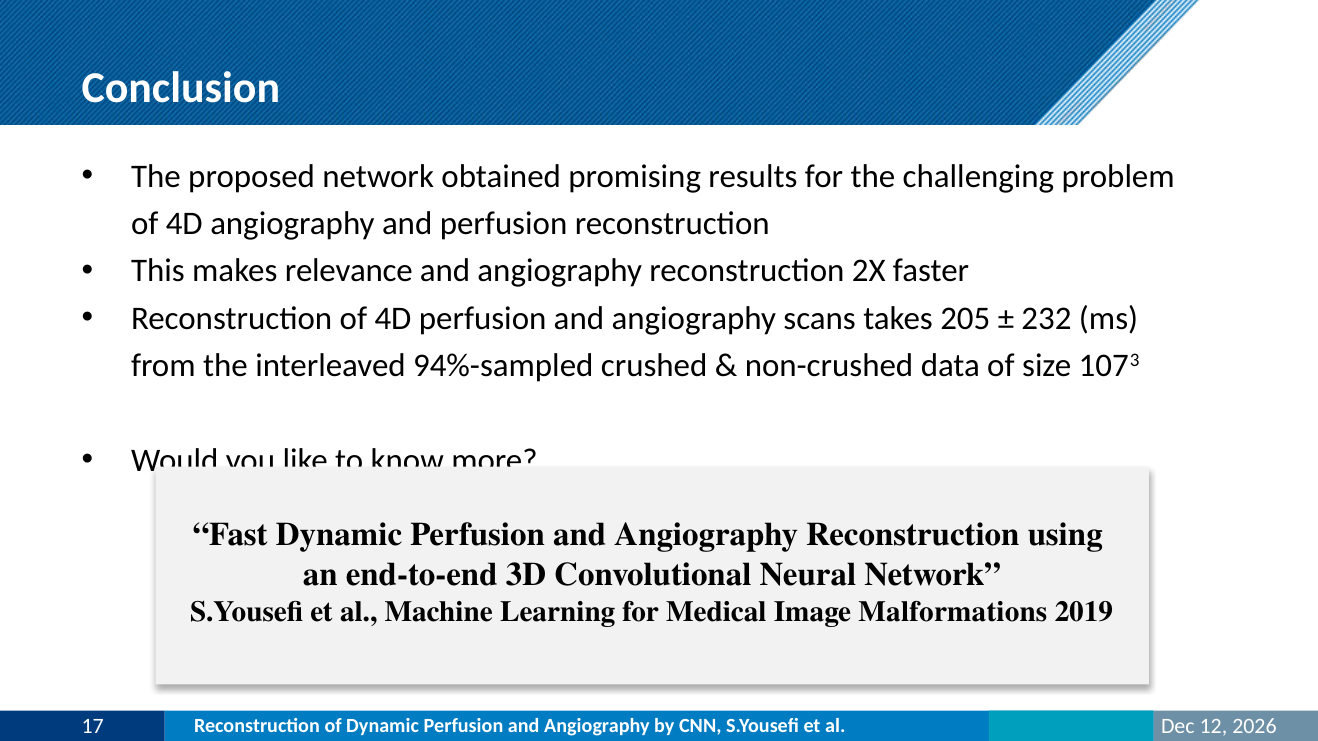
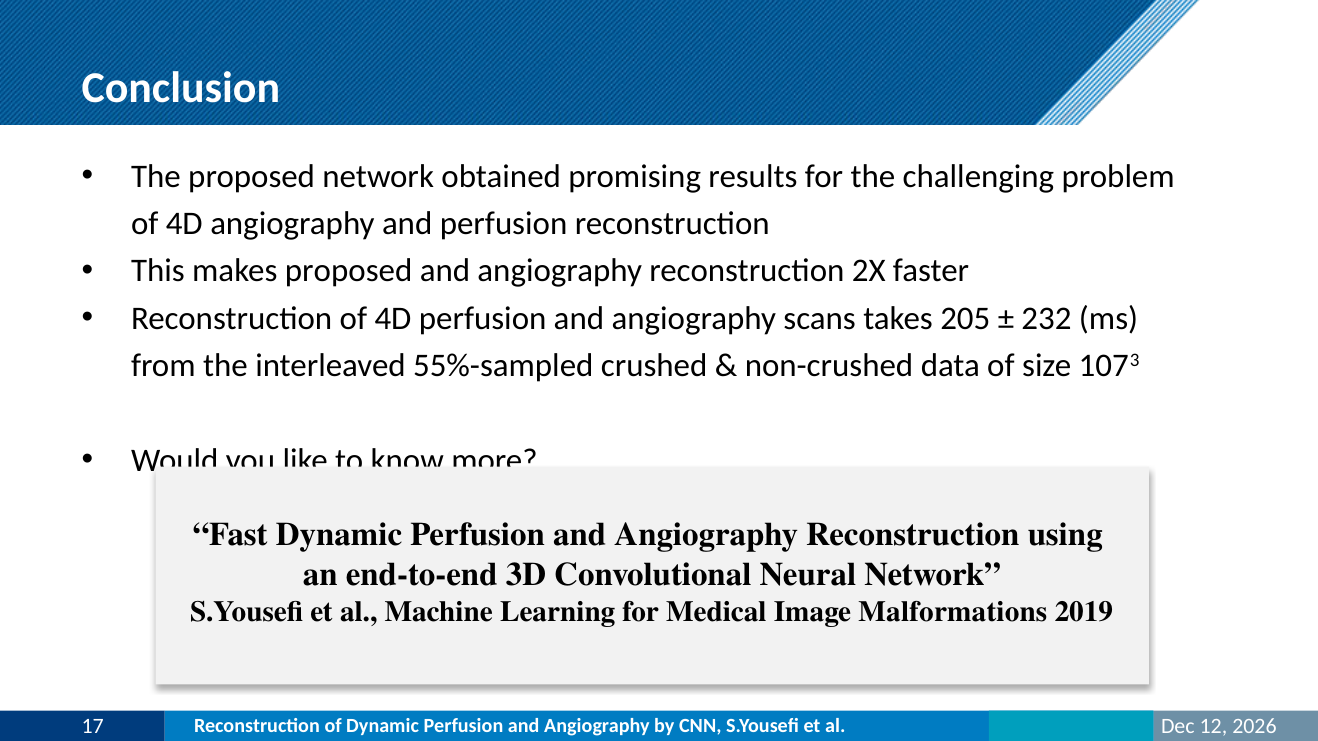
makes relevance: relevance -> proposed (349, 271)
94%-sampled: 94%-sampled -> 55%-sampled (503, 366)
